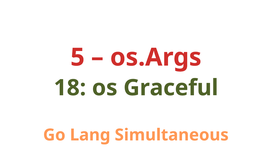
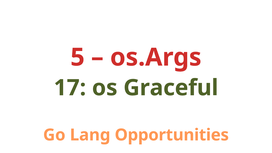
18: 18 -> 17 (70, 88)
Simultaneous: Simultaneous -> Opportunities (172, 135)
